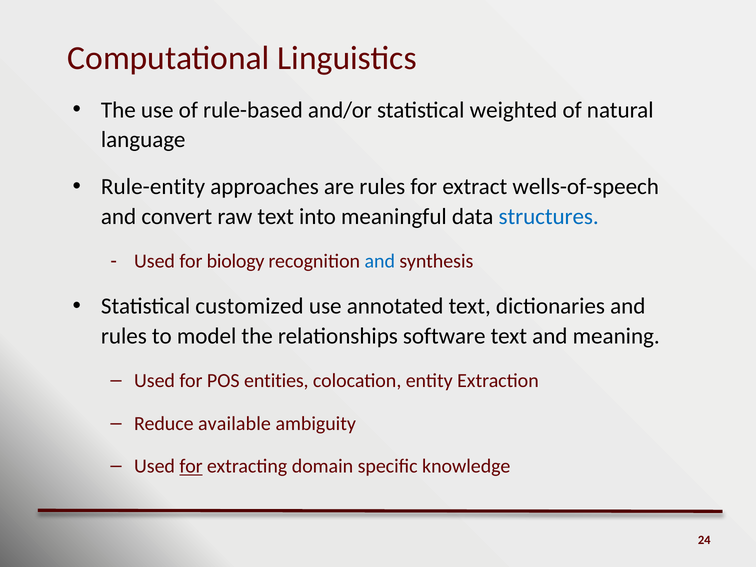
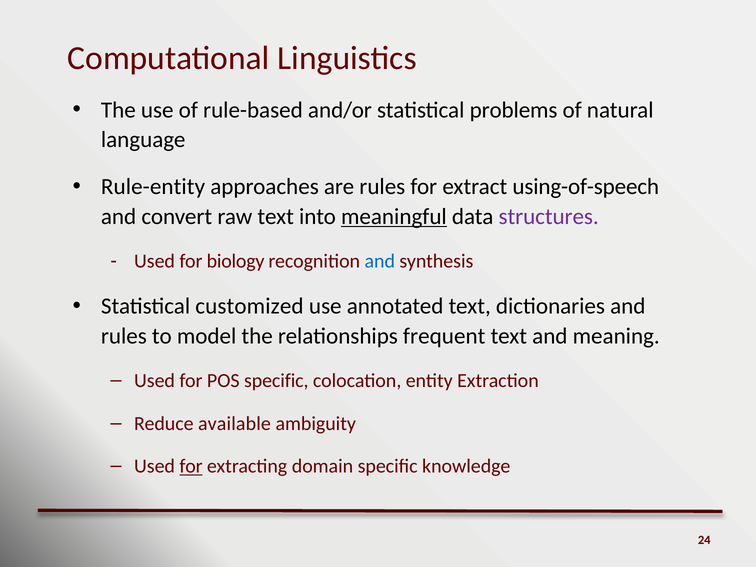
weighted: weighted -> problems (514, 110)
wells-of-speech: wells-of-speech -> using-of-speech (586, 187)
meaningful underline: none -> present (394, 217)
structures colour: blue -> purple (549, 217)
software: software -> frequent (444, 336)
POS entities: entities -> specific (276, 381)
